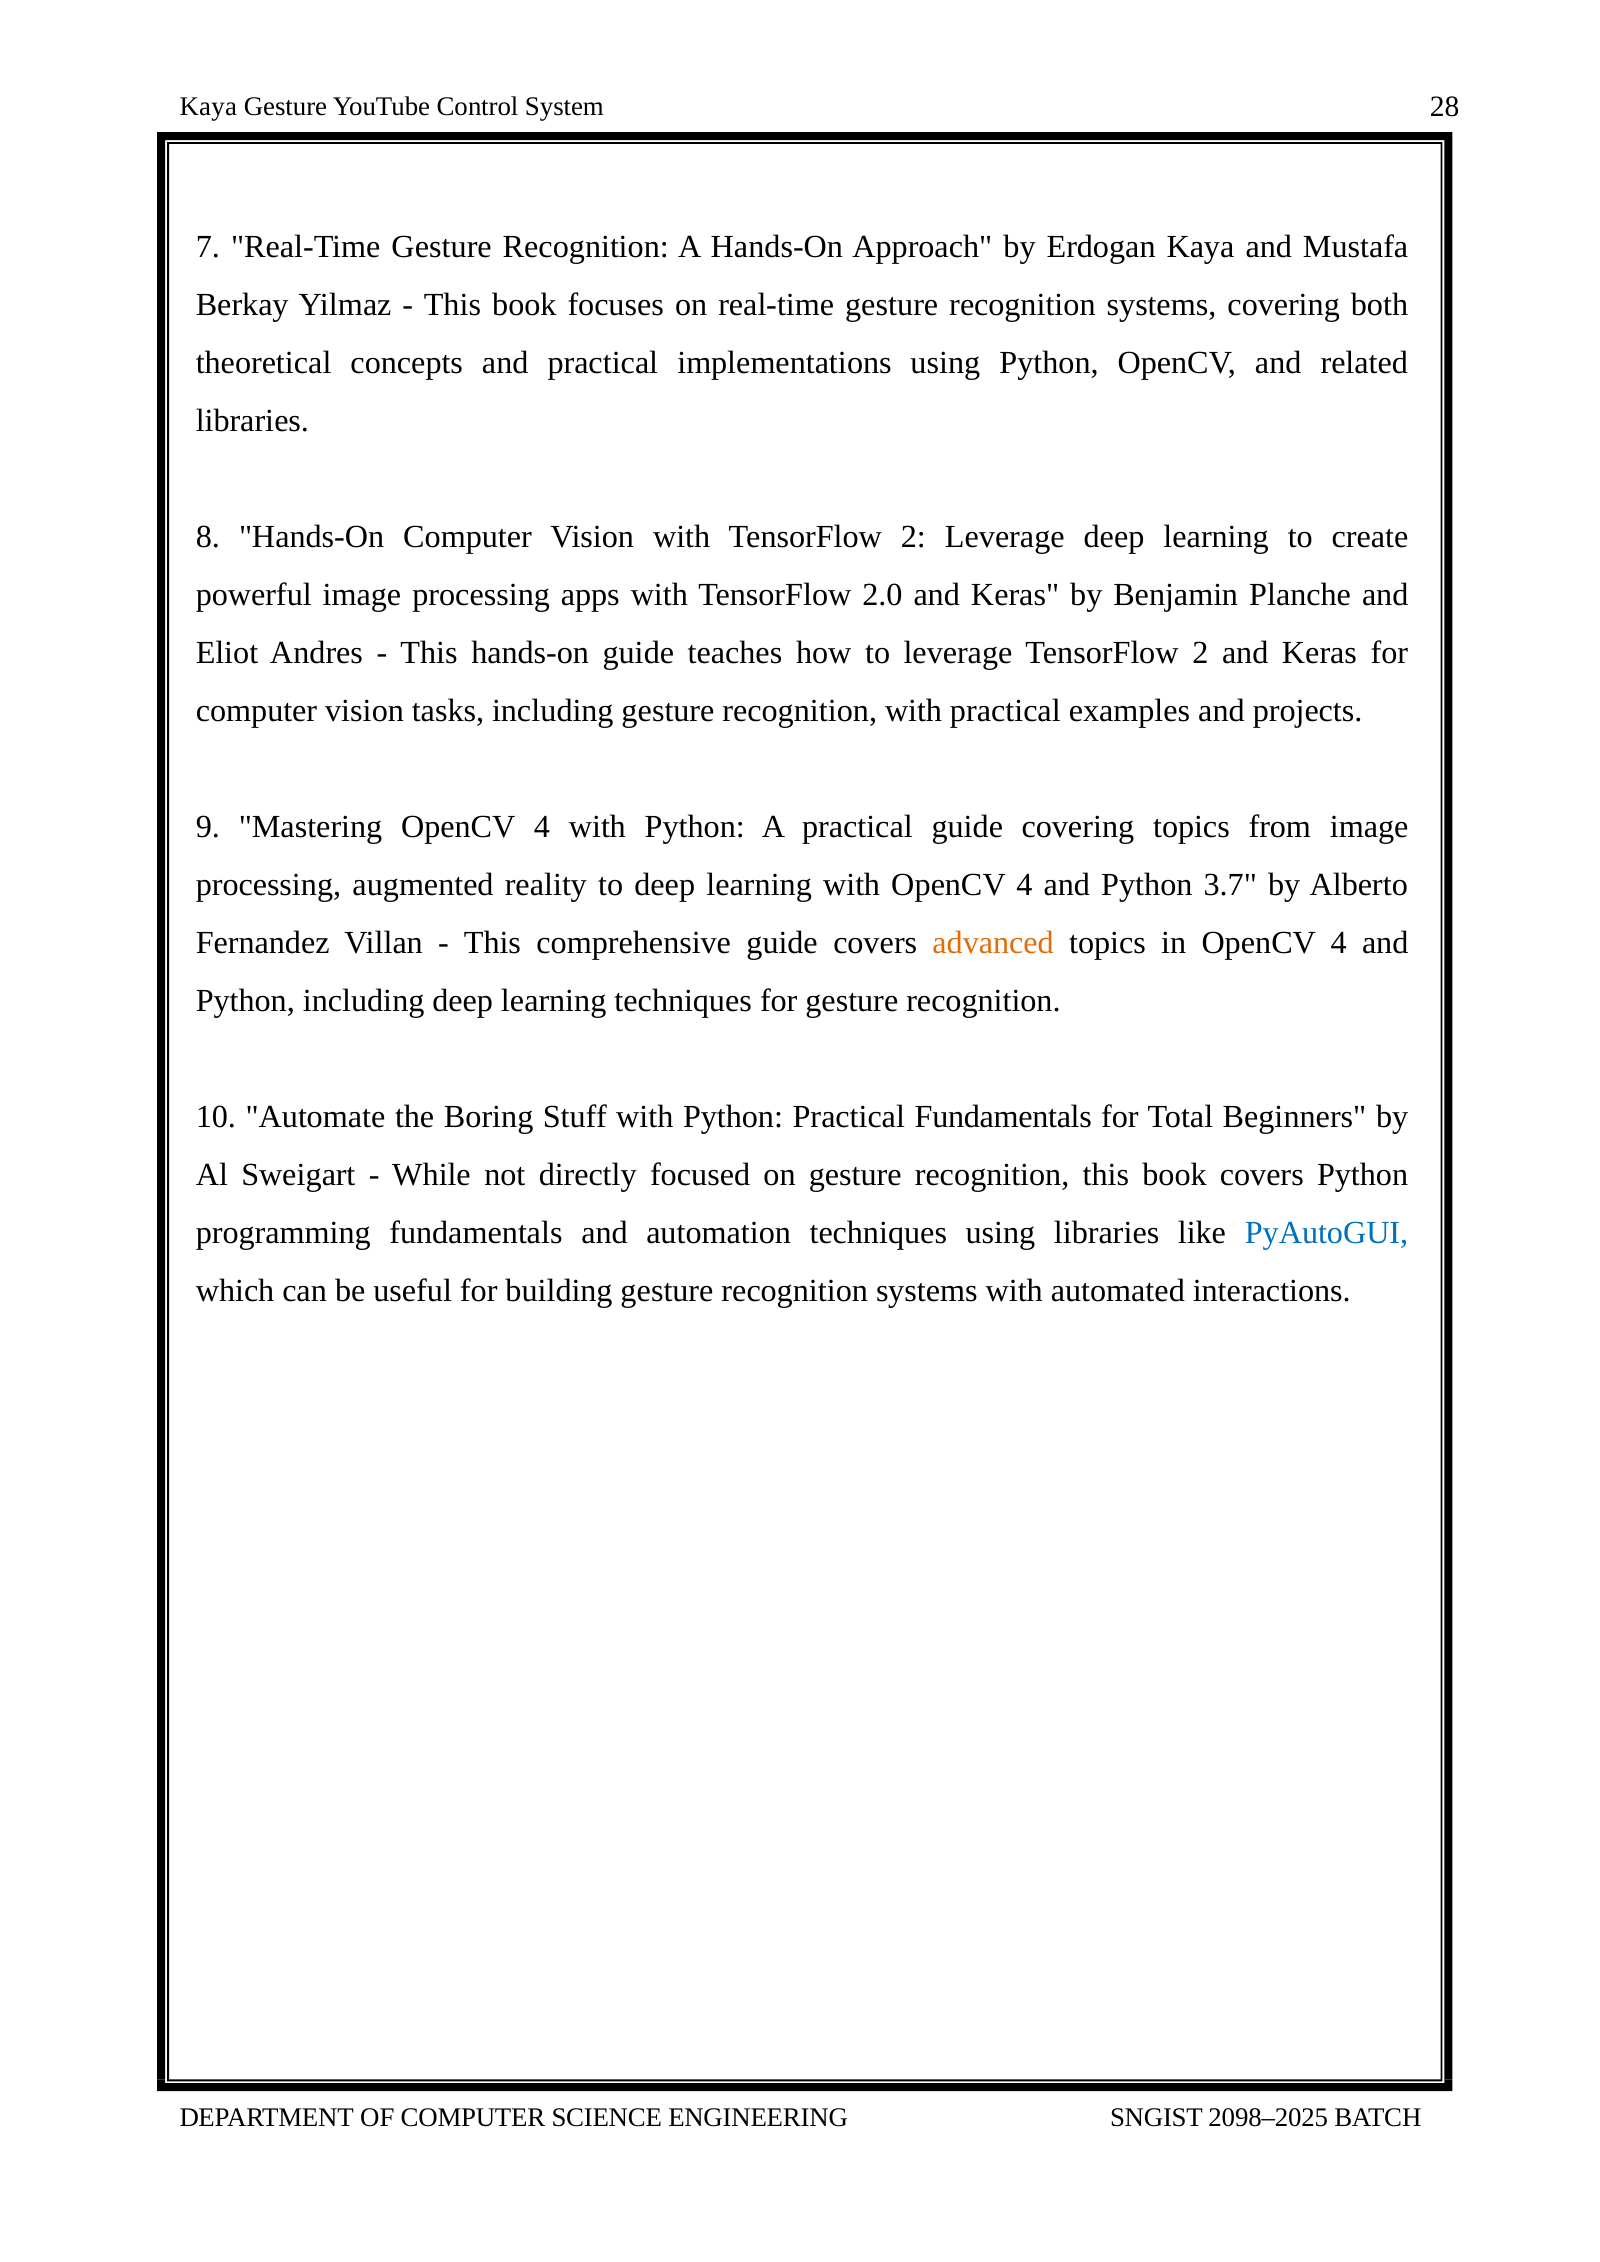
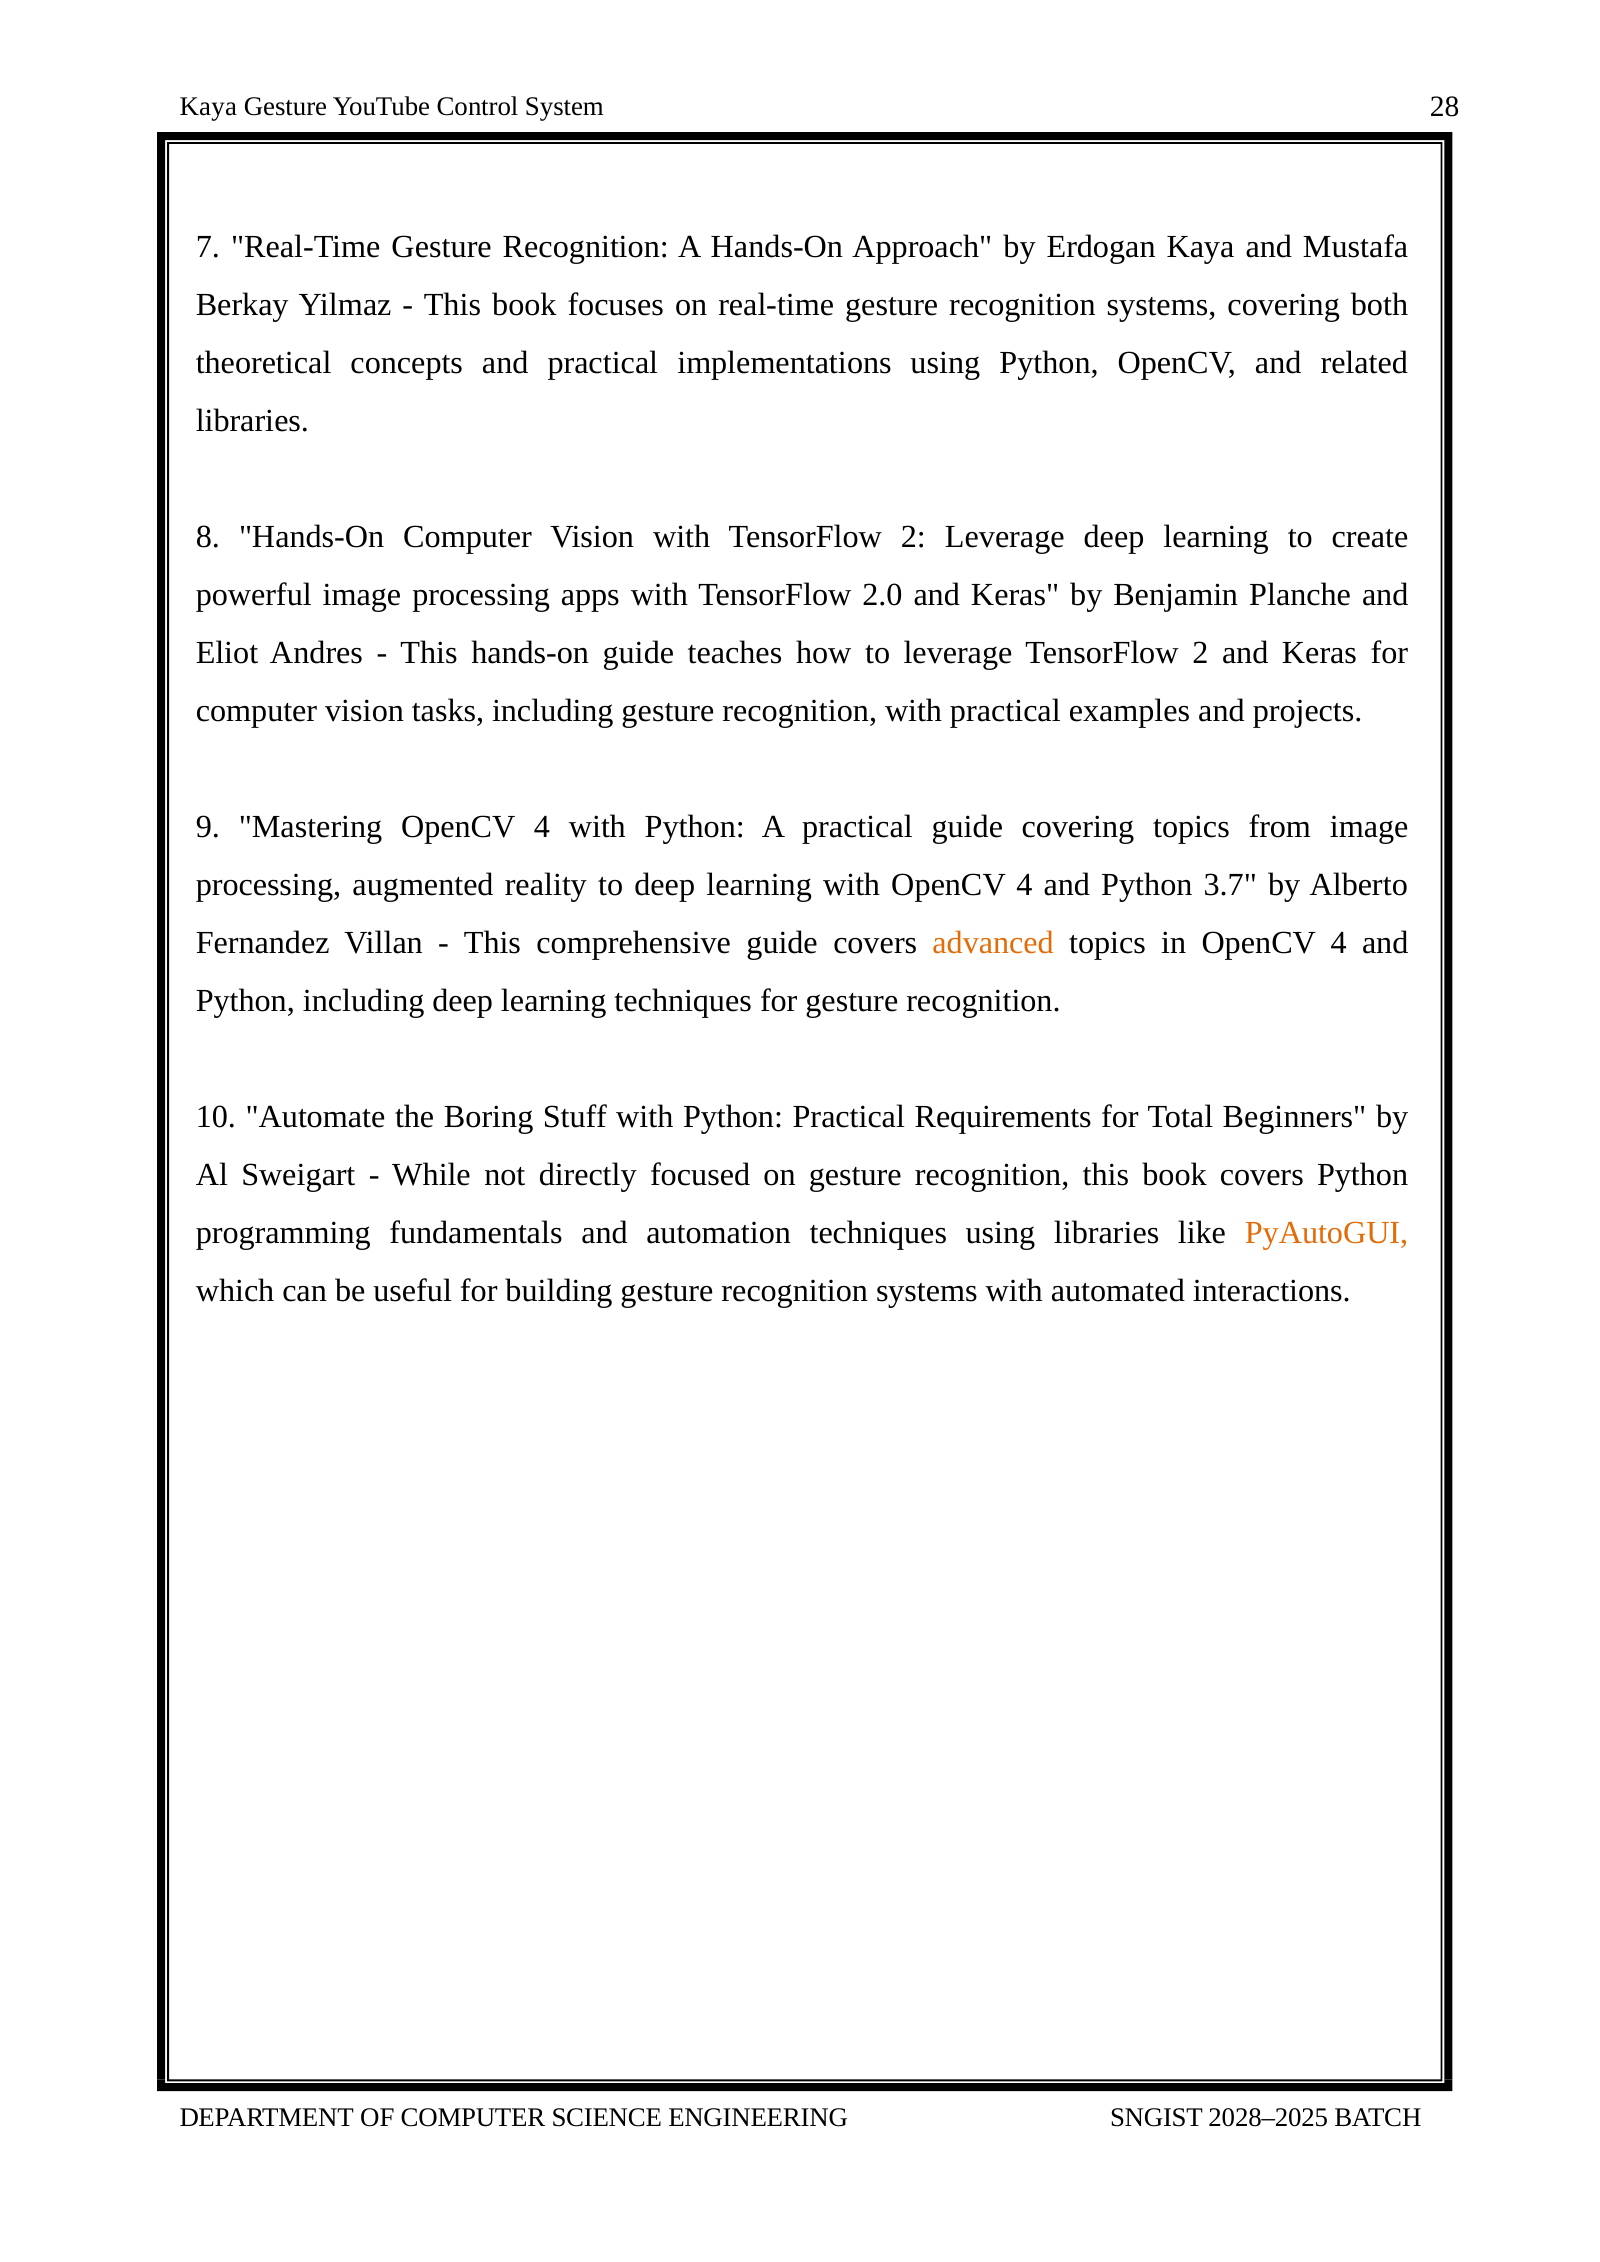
Practical Fundamentals: Fundamentals -> Requirements (1003, 1117)
PyAutoGUI colour: blue -> orange (1327, 1233)
2098–2025: 2098–2025 -> 2028–2025 (1268, 2117)
